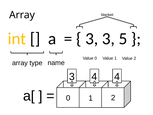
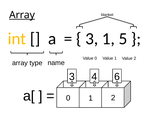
Array underline: none -> present (22, 15)
3: 3 -> 1 (108, 39)
4 4: 4 -> 6 (117, 77)
